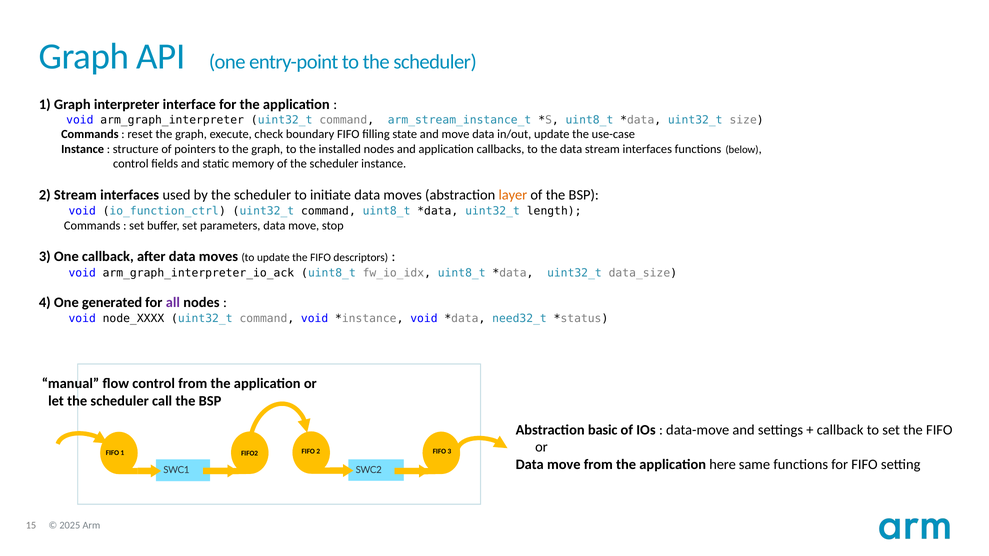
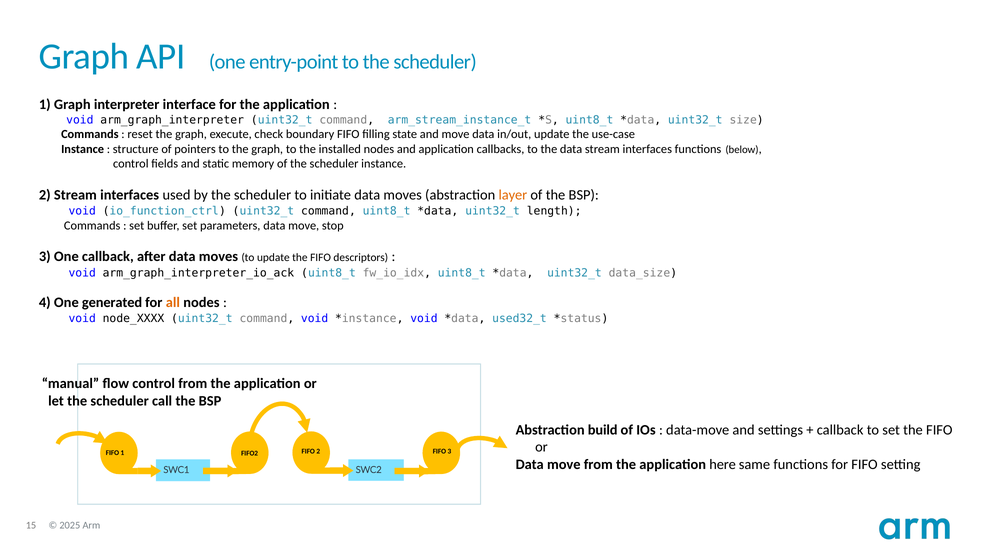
all colour: purple -> orange (173, 303)
need32_t: need32_t -> used32_t (519, 319)
basic: basic -> build (603, 430)
